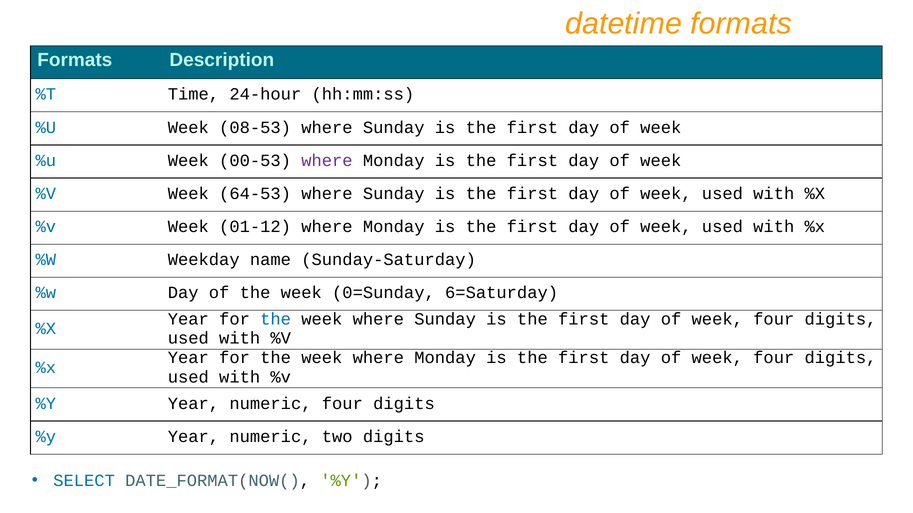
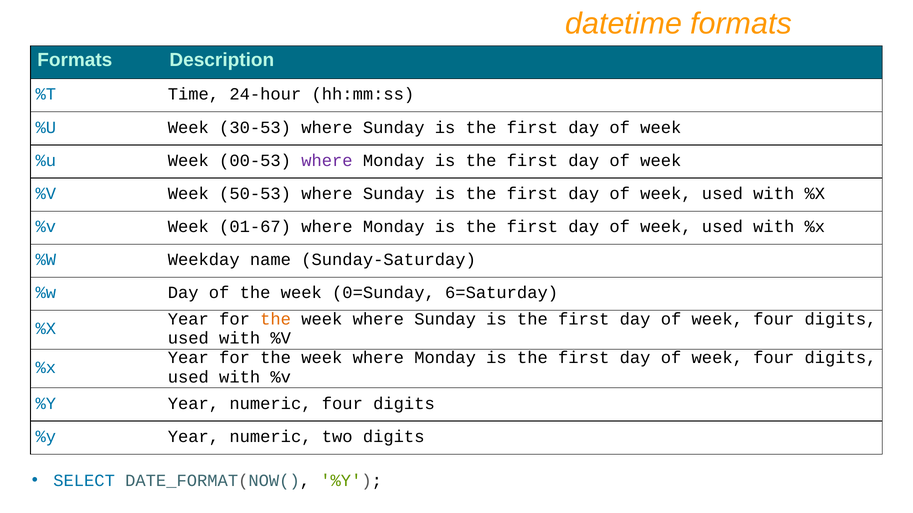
08-53: 08-53 -> 30-53 (255, 127)
64-53: 64-53 -> 50-53 (255, 194)
01-12: 01-12 -> 01-67 (255, 227)
the colour: blue -> orange (276, 319)
